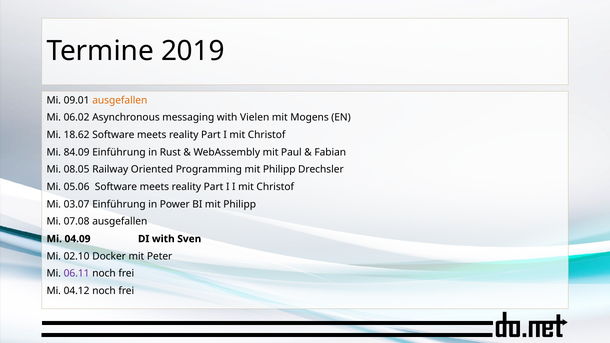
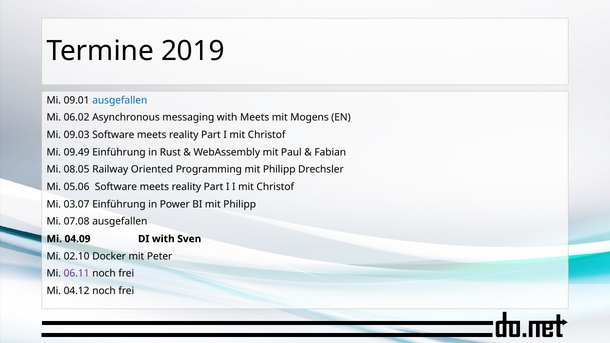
ausgefallen colour: orange -> blue (120, 100)
with Vielen: Vielen -> Meets (255, 118)
18.62: 18.62 -> 09.03 (77, 135)
84.09: 84.09 -> 09.49 (77, 152)
